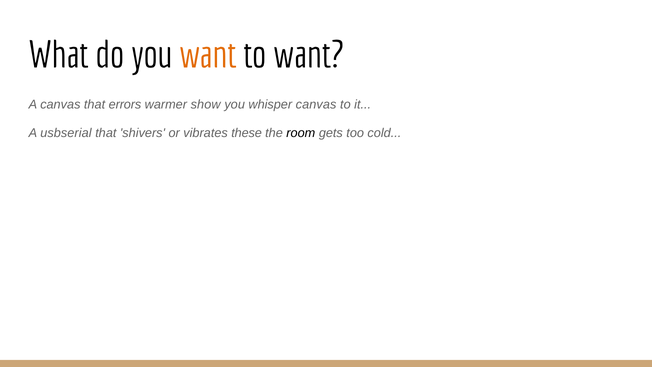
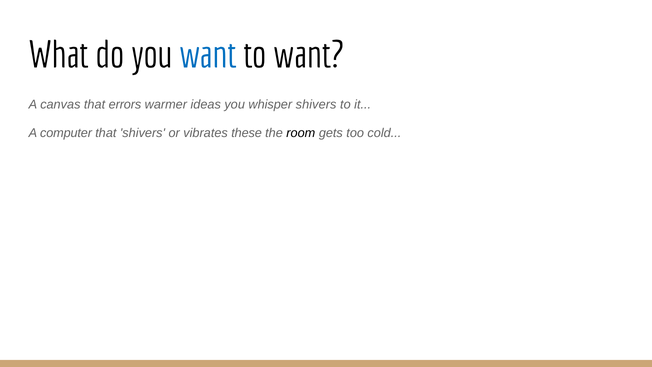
want colour: orange -> blue (208, 55)
show: show -> ideas (206, 105)
whisper canvas: canvas -> shivers (316, 105)
usbserial: usbserial -> computer (66, 133)
